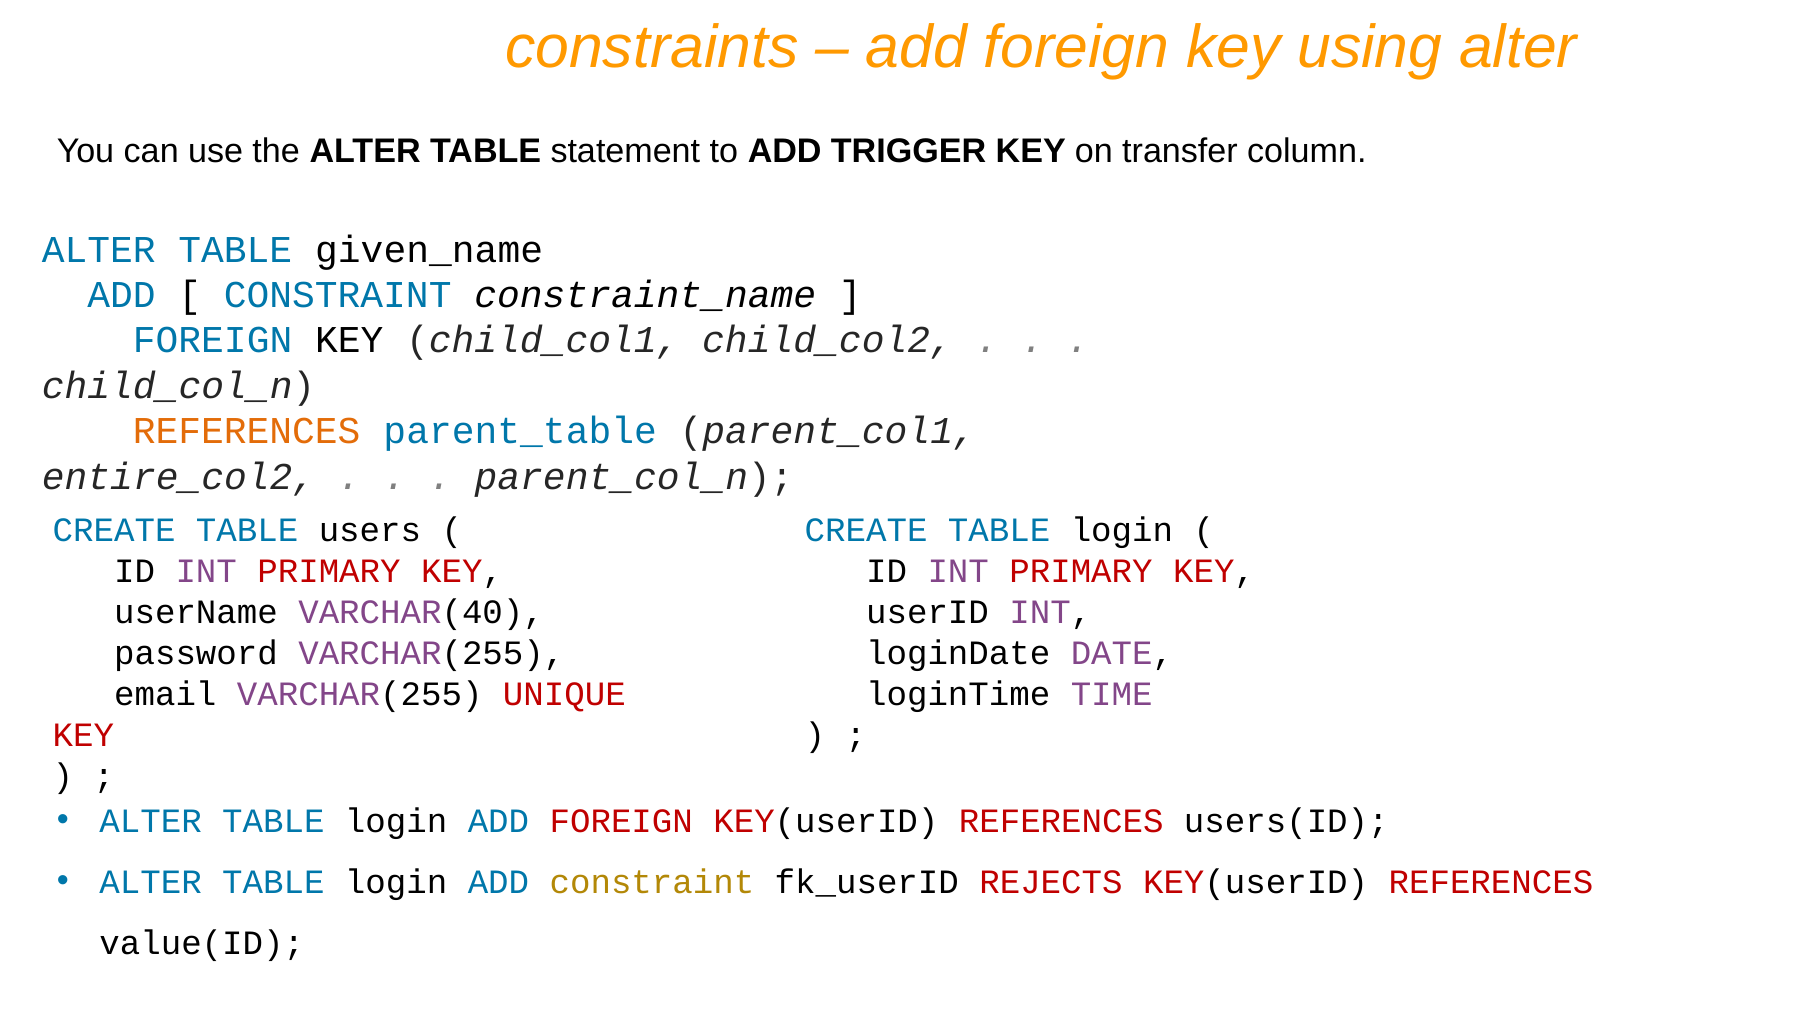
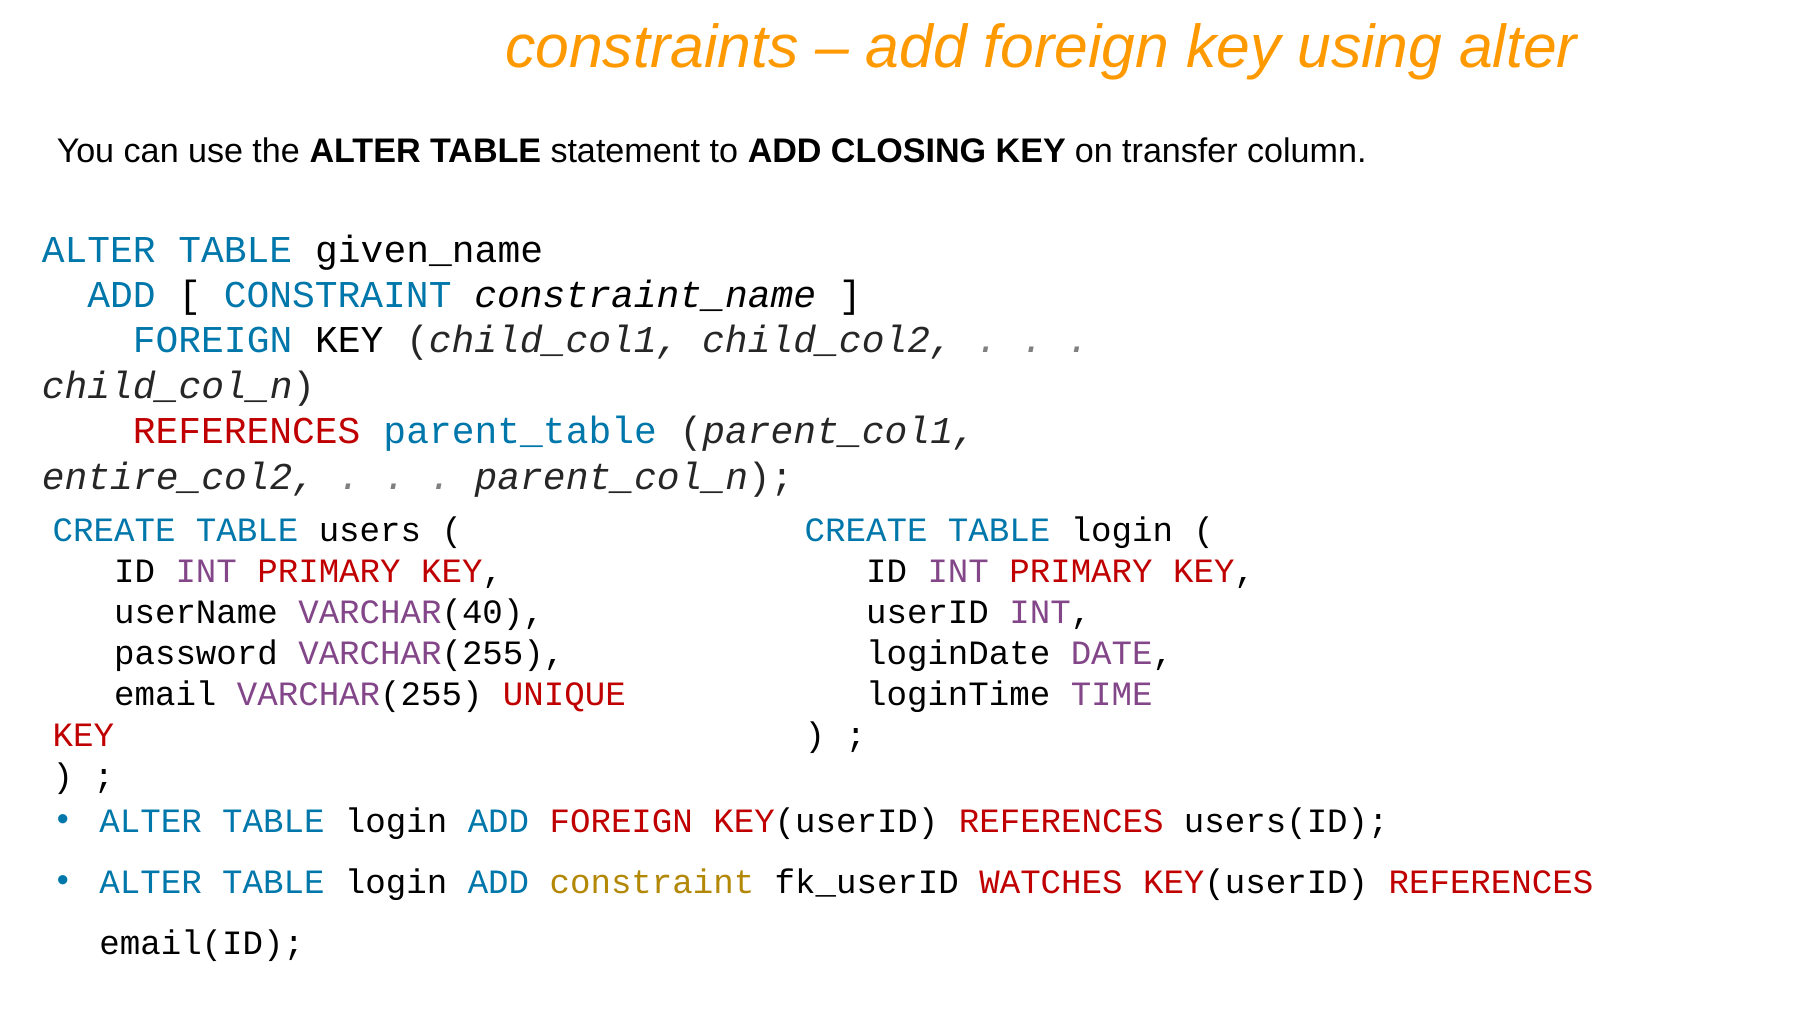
TRIGGER: TRIGGER -> CLOSING (909, 152)
REFERENCES colour: orange -> red (247, 432)
REJECTS: REJECTS -> WATCHES (1051, 882)
value(ID: value(ID -> email(ID (202, 944)
